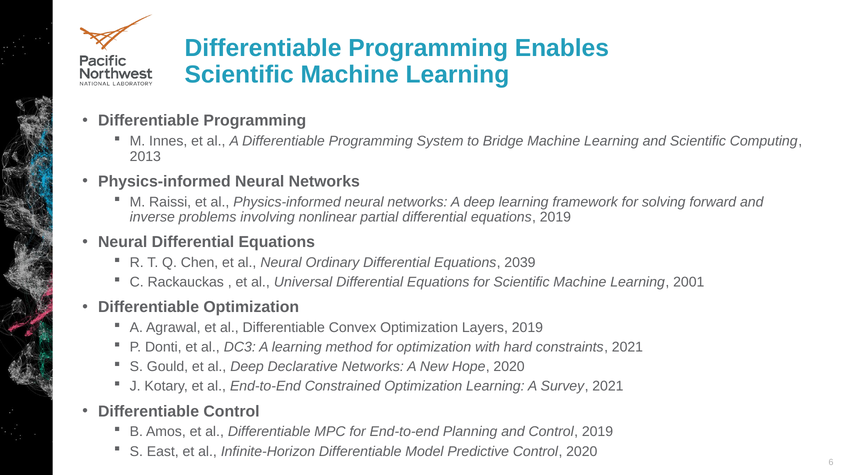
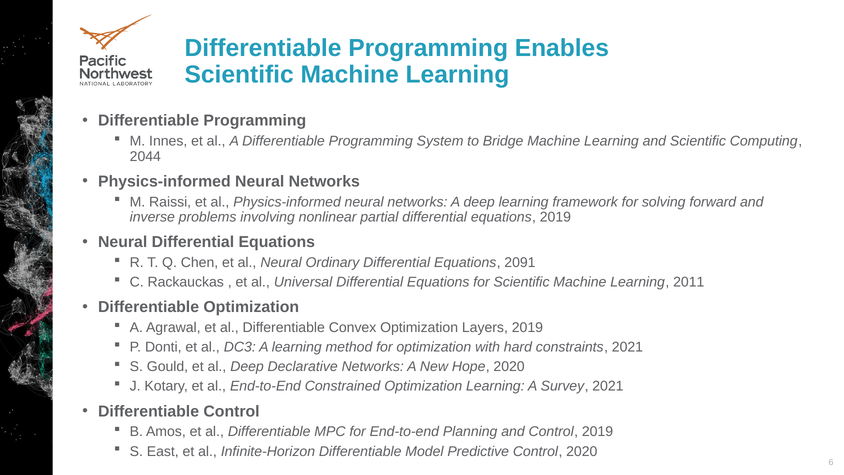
2013: 2013 -> 2044 (145, 156)
2039: 2039 -> 2091 (520, 262)
2001: 2001 -> 2011 (689, 282)
